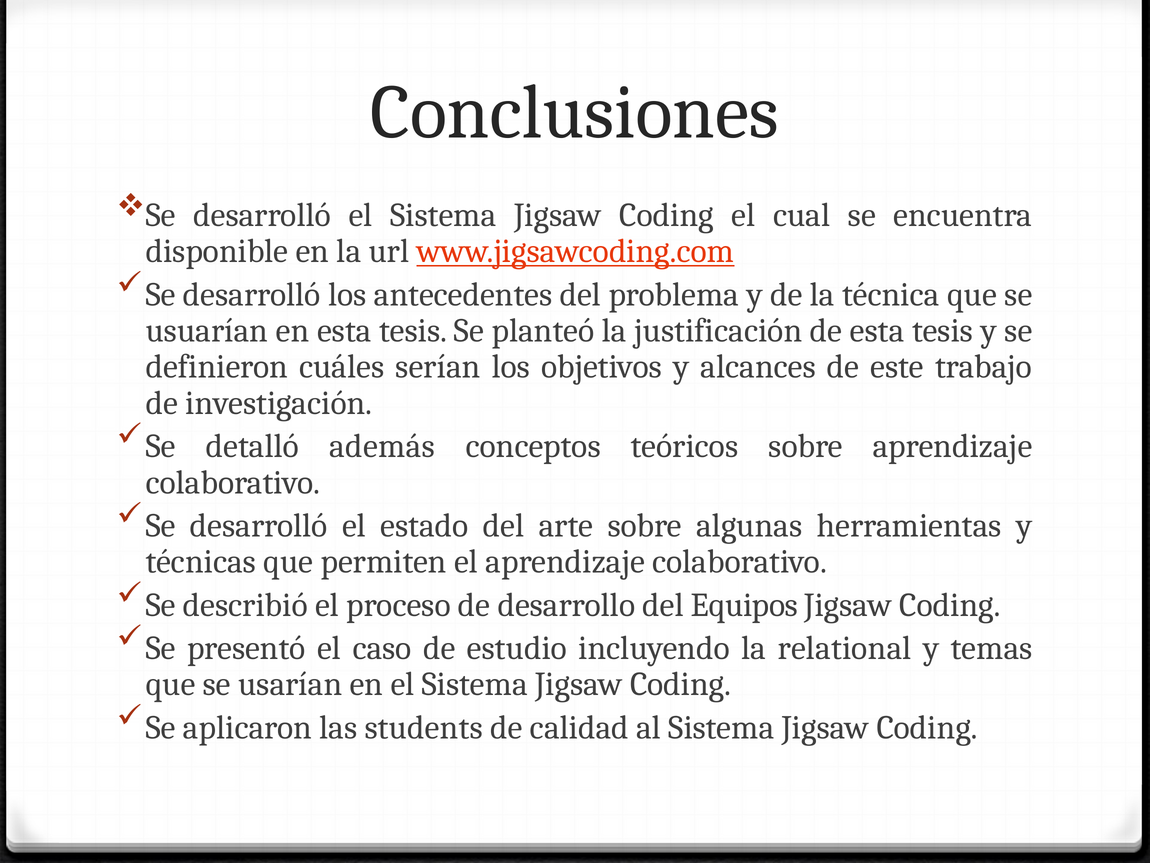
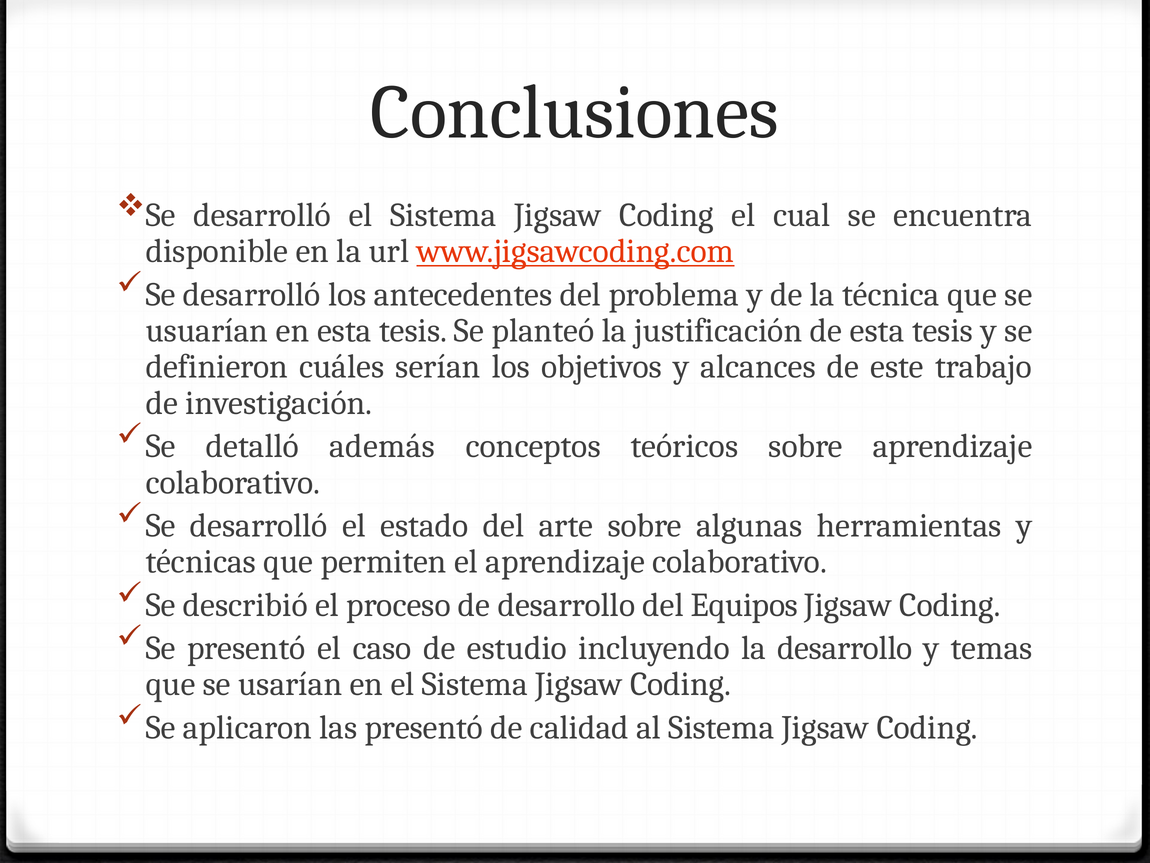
la relational: relational -> desarrollo (845, 648)
las students: students -> presentó (424, 727)
